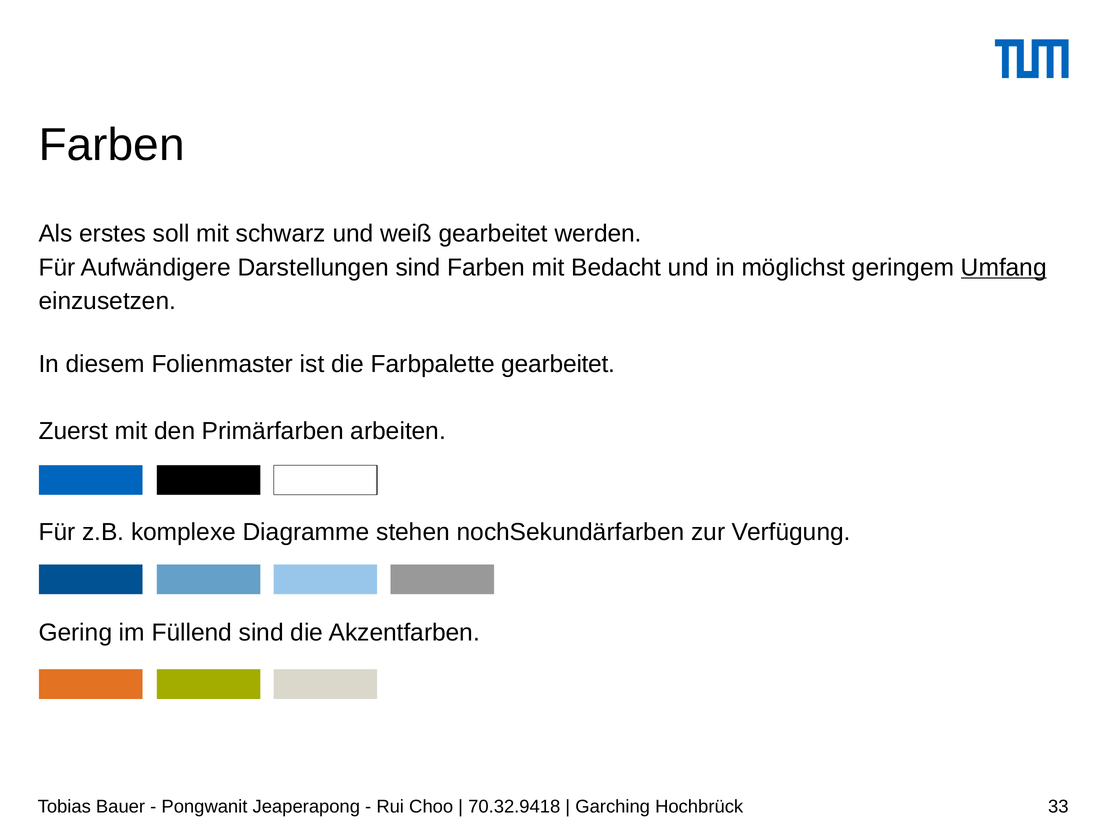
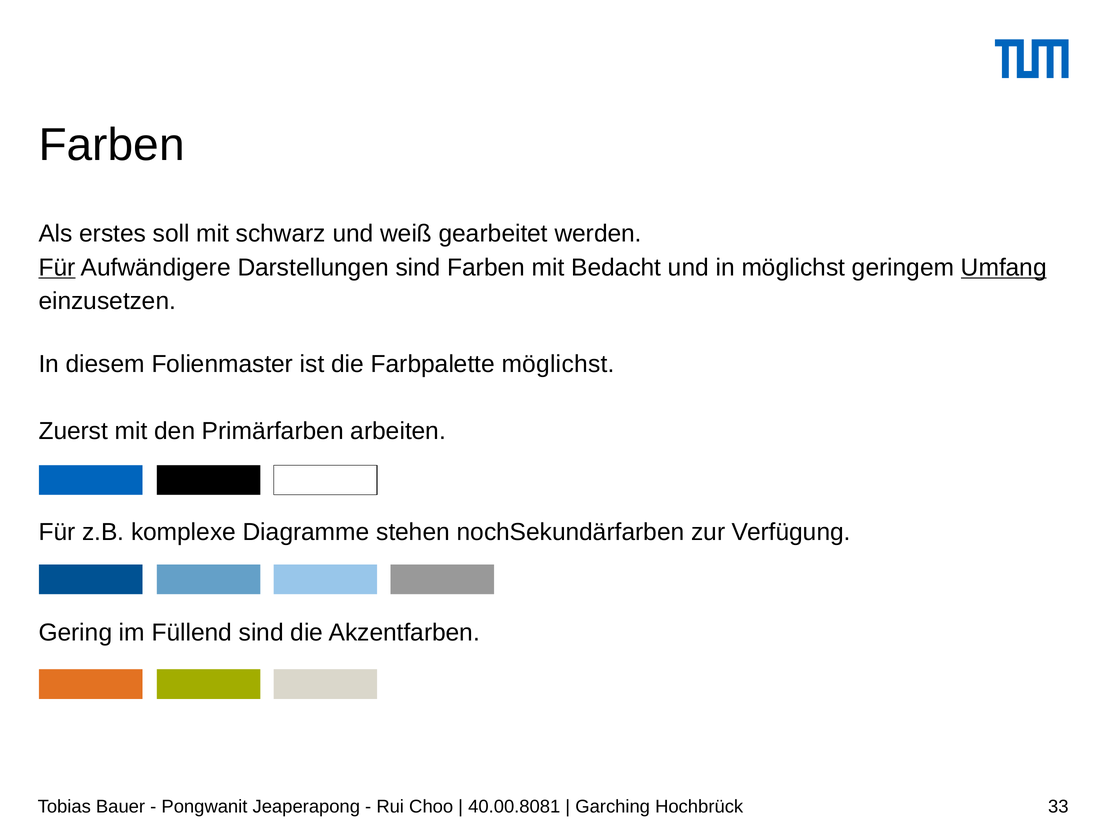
Für underline: none -> present (57, 268)
Farbpalette gearbeitet: gearbeitet -> möglichst (558, 364)
70.32.9418: 70.32.9418 -> 40.00.8081 (514, 807)
